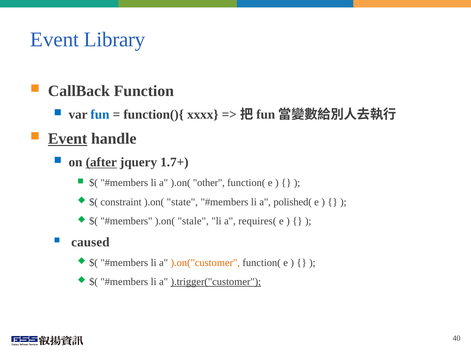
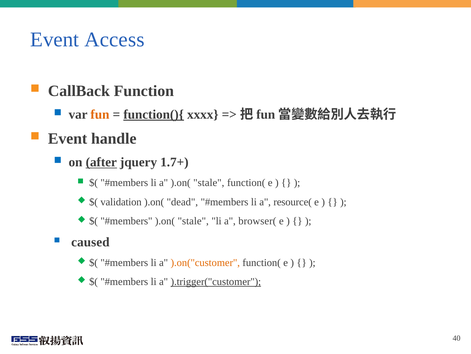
Library: Library -> Access (114, 39)
fun colour: blue -> orange (100, 114)
function(){ underline: none -> present (154, 114)
Event underline: present -> none (68, 138)
a ).on( other: other -> stale (209, 182)
constraint: constraint -> validation (121, 202)
state: state -> dead (182, 202)
polished(: polished( -> resource( (293, 202)
requires(: requires( -> browser( (257, 221)
